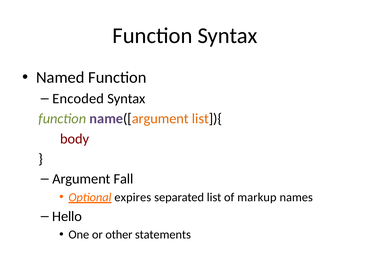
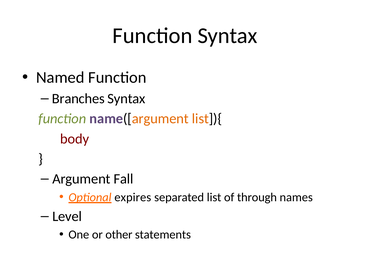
Encoded: Encoded -> Branches (78, 99)
markup: markup -> through (257, 198)
Hello: Hello -> Level (67, 217)
